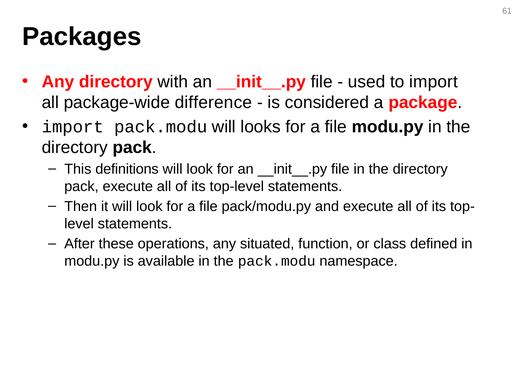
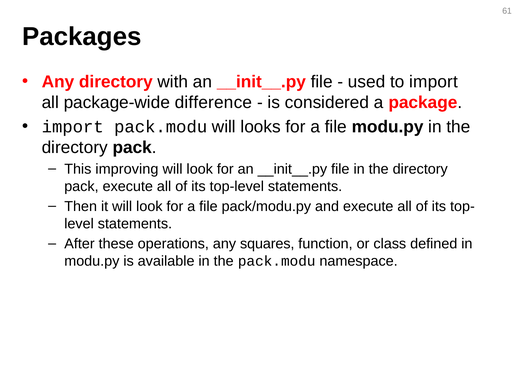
definitions: definitions -> improving (127, 169)
situated: situated -> squares (267, 244)
